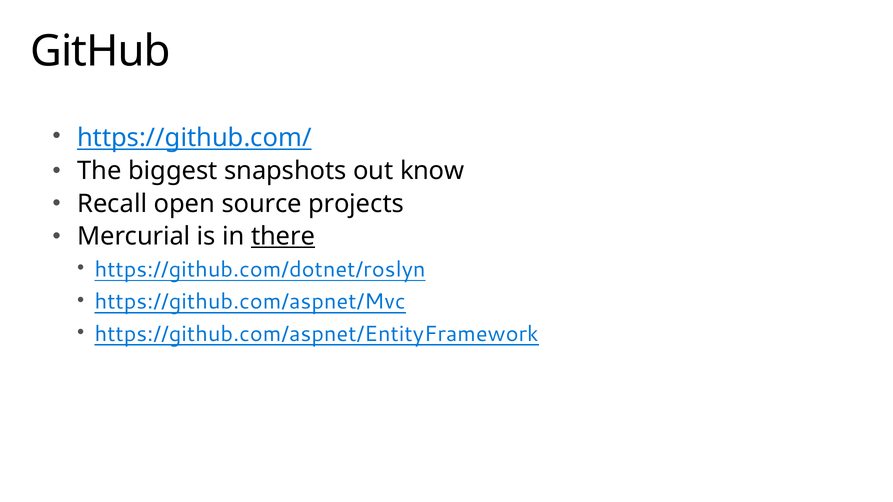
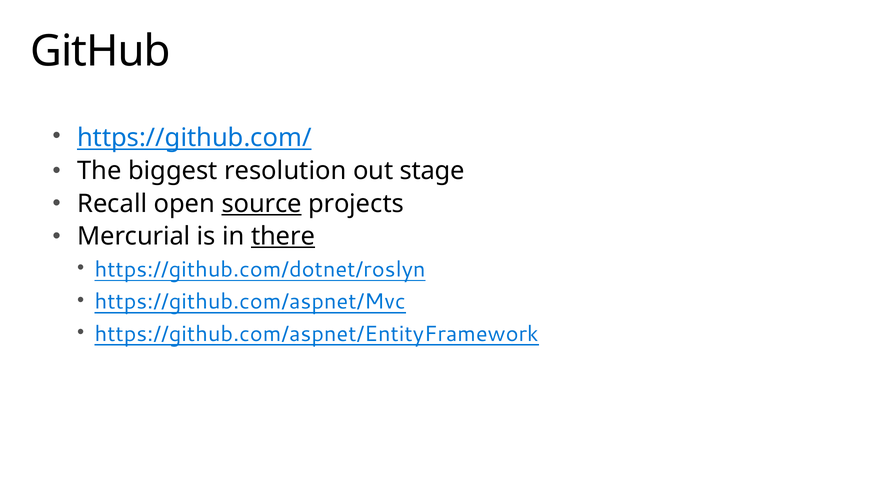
snapshots: snapshots -> resolution (285, 171)
know: know -> stage (432, 171)
source underline: none -> present (262, 204)
